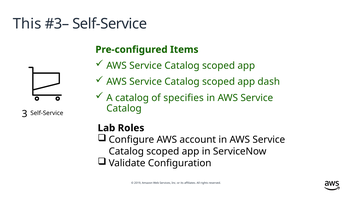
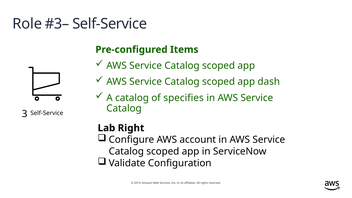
This: This -> Role (27, 24)
Roles: Roles -> Right (131, 128)
